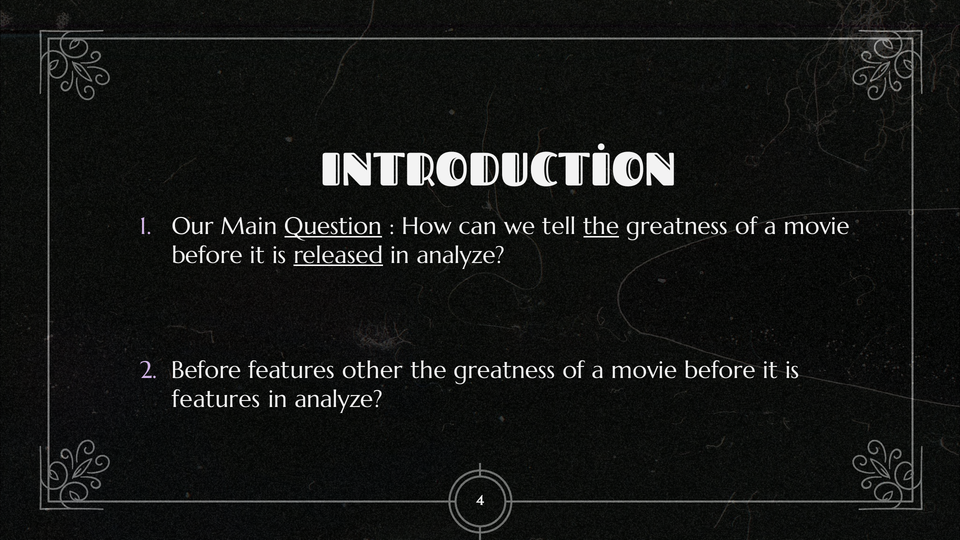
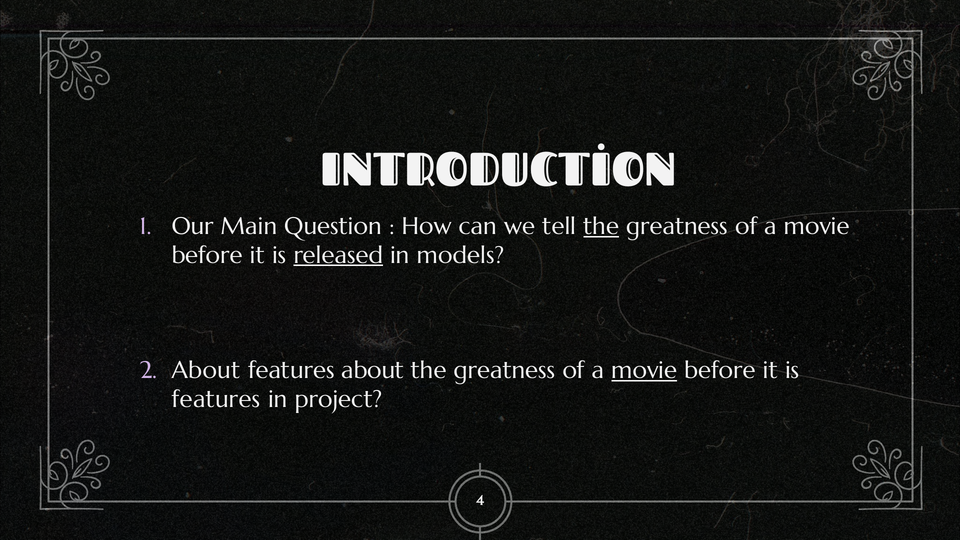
Question underline: present -> none (333, 226)
analyze: analyze -> models (461, 255)
Before: Before -> About (206, 370)
features other: other -> about (373, 370)
movie underline: none -> present (644, 370)
analyze: analyze -> project (339, 399)
